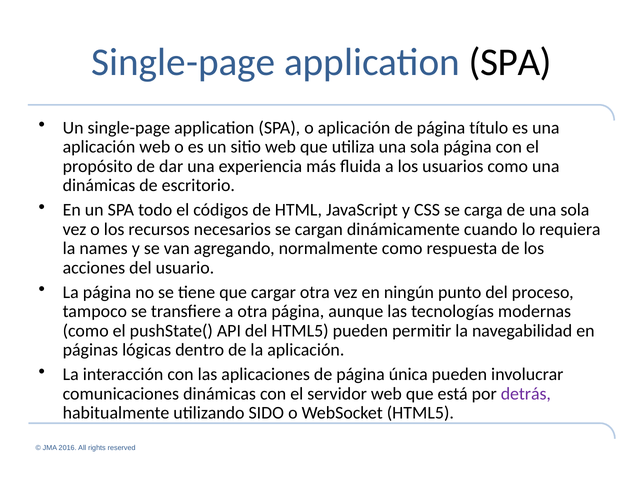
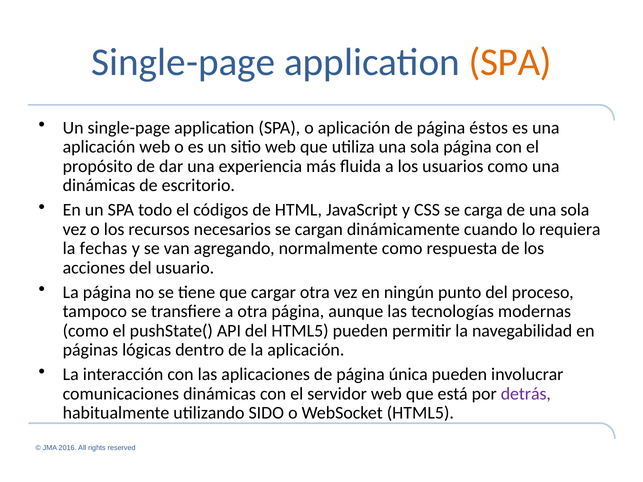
SPA colour: black -> orange (510, 62)
título: título -> éstos (489, 128)
names: names -> fechas (103, 249)
